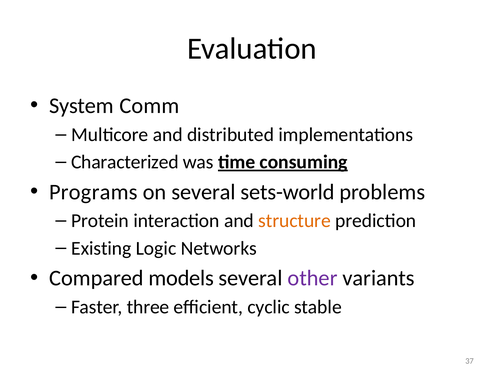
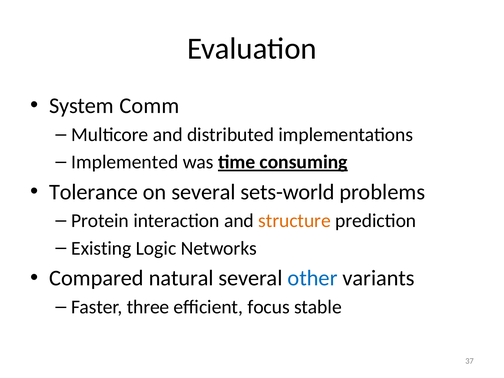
Characterized: Characterized -> Implemented (125, 162)
Programs: Programs -> Tolerance (94, 192)
models: models -> natural (181, 278)
other colour: purple -> blue (313, 278)
cyclic: cyclic -> focus (269, 307)
